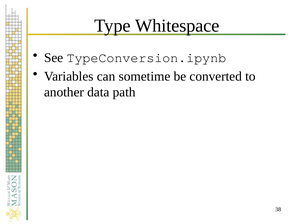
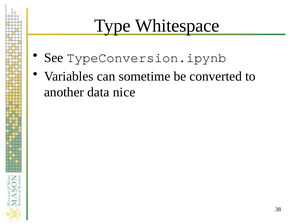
path: path -> nice (124, 92)
